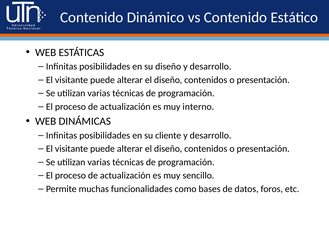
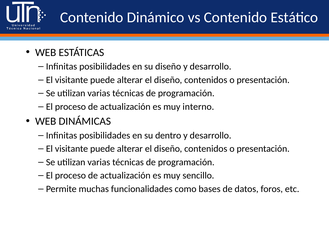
cliente: cliente -> dentro (168, 136)
